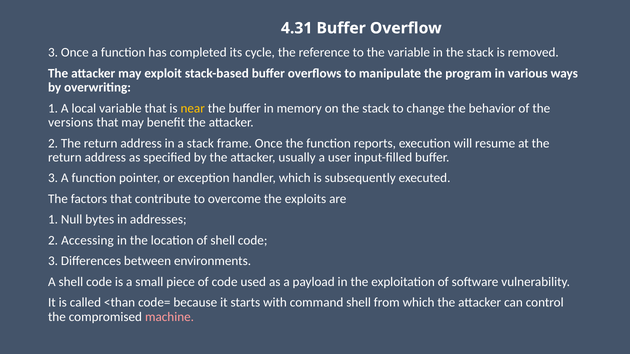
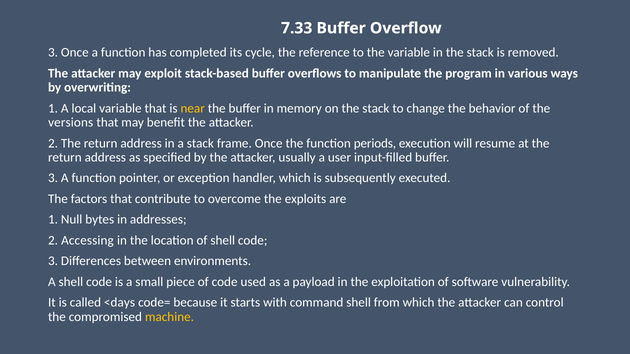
4.31: 4.31 -> 7.33 (297, 28)
reports: reports -> periods (375, 143)
<than: <than -> <days (120, 303)
machine colour: pink -> yellow (170, 317)
